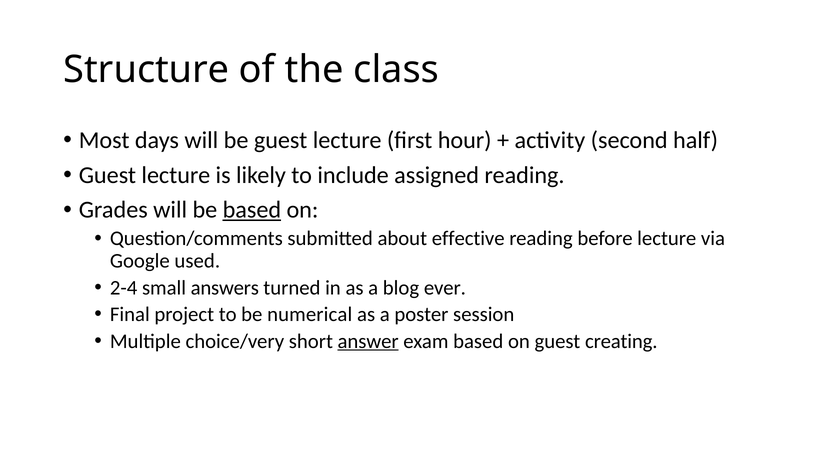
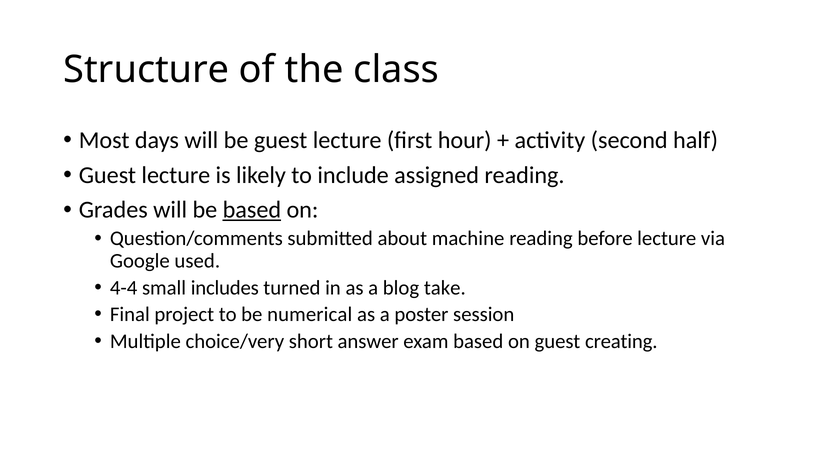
effective: effective -> machine (468, 239)
2-4: 2-4 -> 4-4 (124, 288)
answers: answers -> includes (225, 288)
ever: ever -> take (445, 288)
answer underline: present -> none (368, 341)
